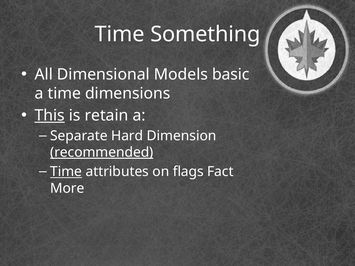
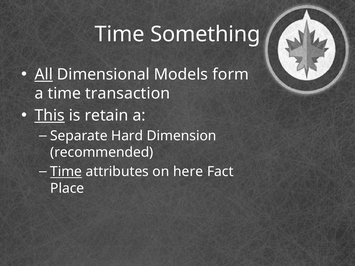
All underline: none -> present (44, 74)
basic: basic -> form (231, 74)
dimensions: dimensions -> transaction (128, 93)
recommended underline: present -> none (102, 152)
flags: flags -> here (188, 172)
More: More -> Place (67, 188)
